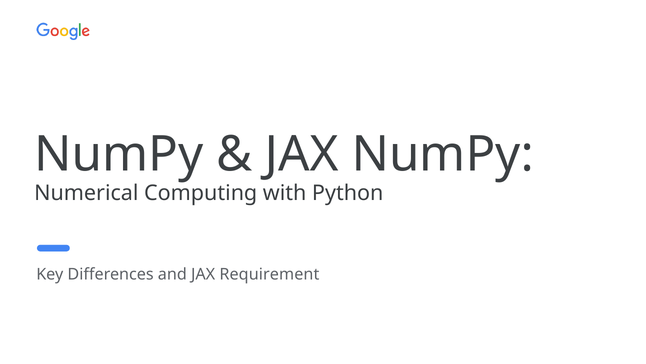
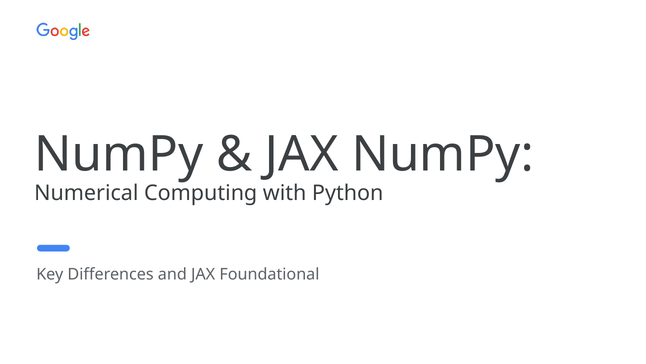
Requirement: Requirement -> Foundational (269, 274)
